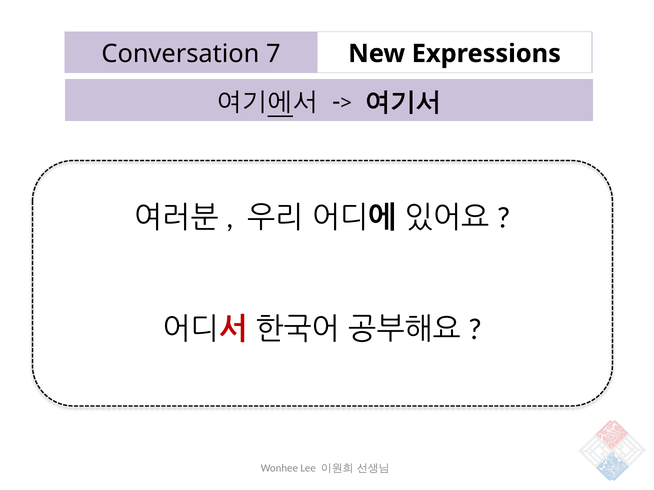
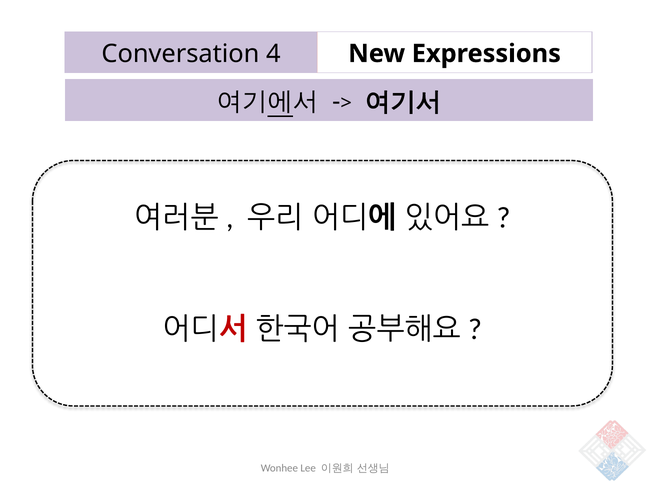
7: 7 -> 4 (273, 54)
